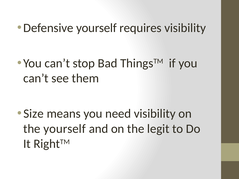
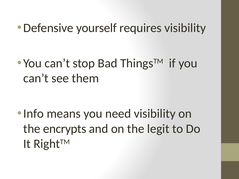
Size: Size -> Info (34, 114)
the yourself: yourself -> encrypts (65, 129)
